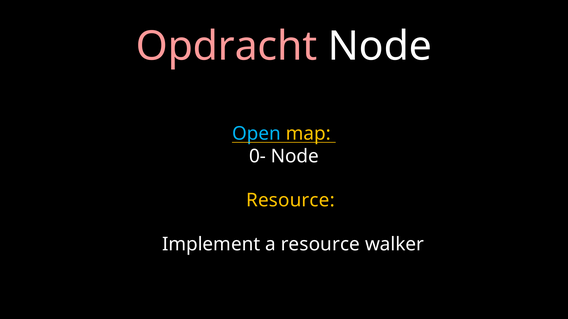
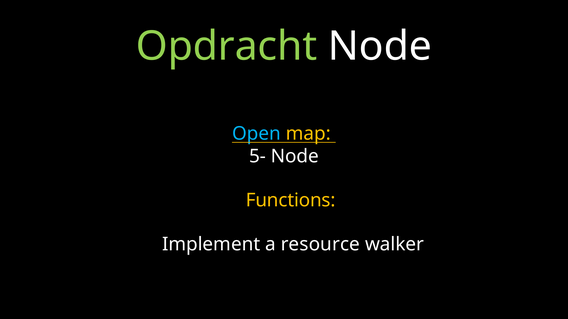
Opdracht colour: pink -> light green (227, 47)
0-: 0- -> 5- (257, 157)
Resource: Resource -> Functions (291, 201)
